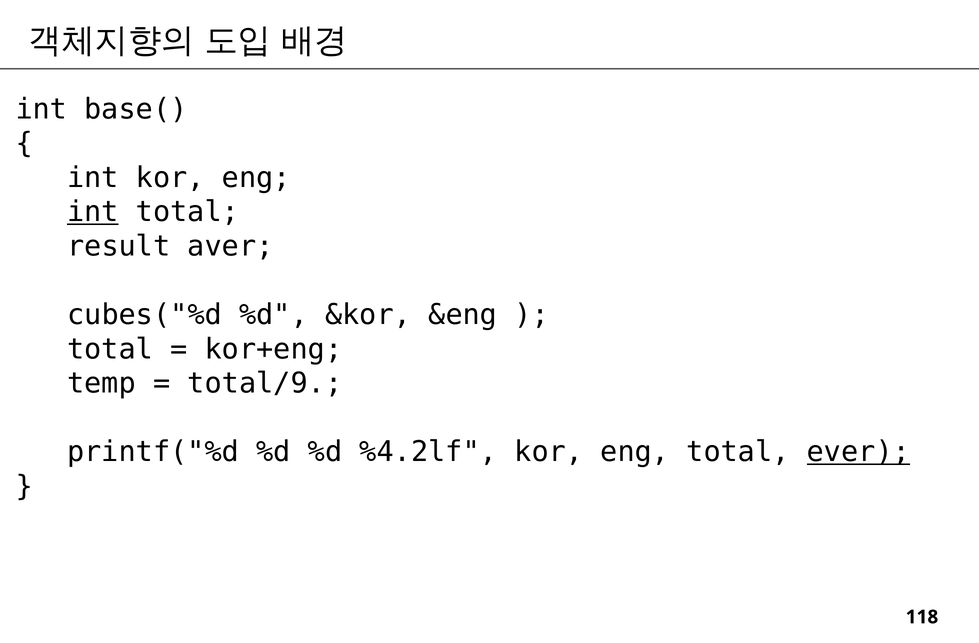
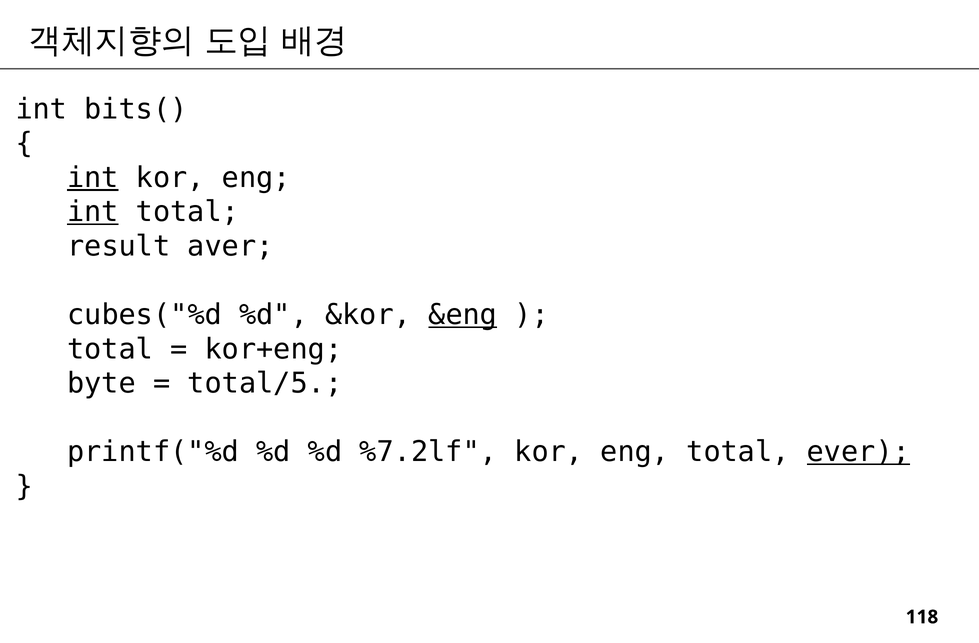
base(: base( -> bits( (136, 109)
int underline: none -> present (93, 178)
&eng underline: none -> present (463, 315)
temp: temp -> byte (102, 383)
total/9: total/9 -> total/5 (265, 383)
%4.2lf: %4.2lf -> %7.2lf (428, 452)
